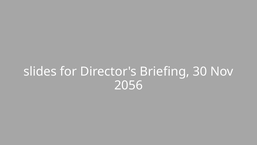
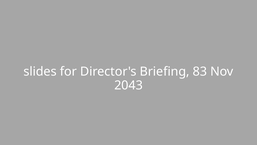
30: 30 -> 83 (200, 71)
2056: 2056 -> 2043 (129, 85)
